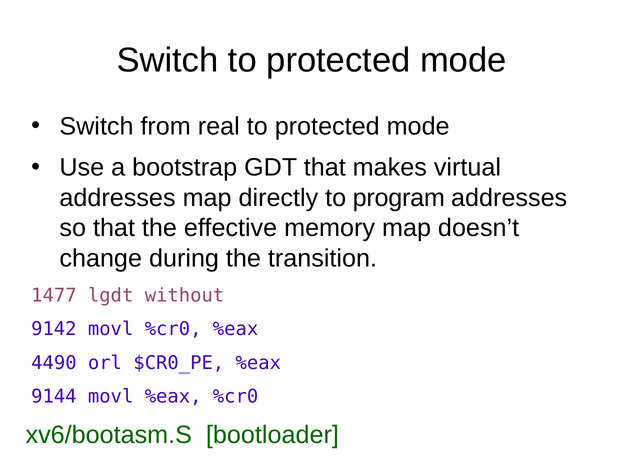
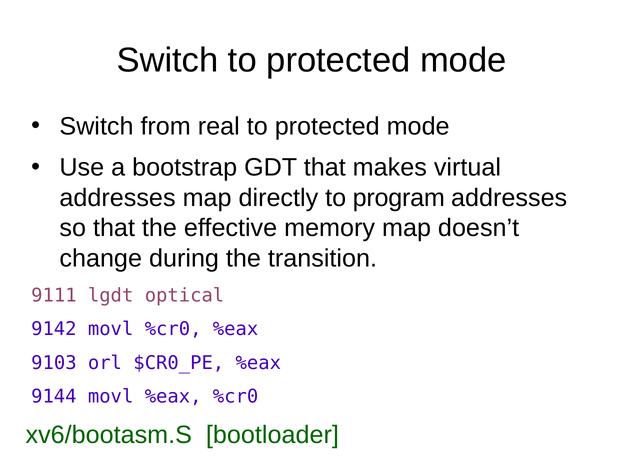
1477: 1477 -> 9111 (54, 295)
without: without -> optical (185, 295)
4490: 4490 -> 9103 (54, 363)
